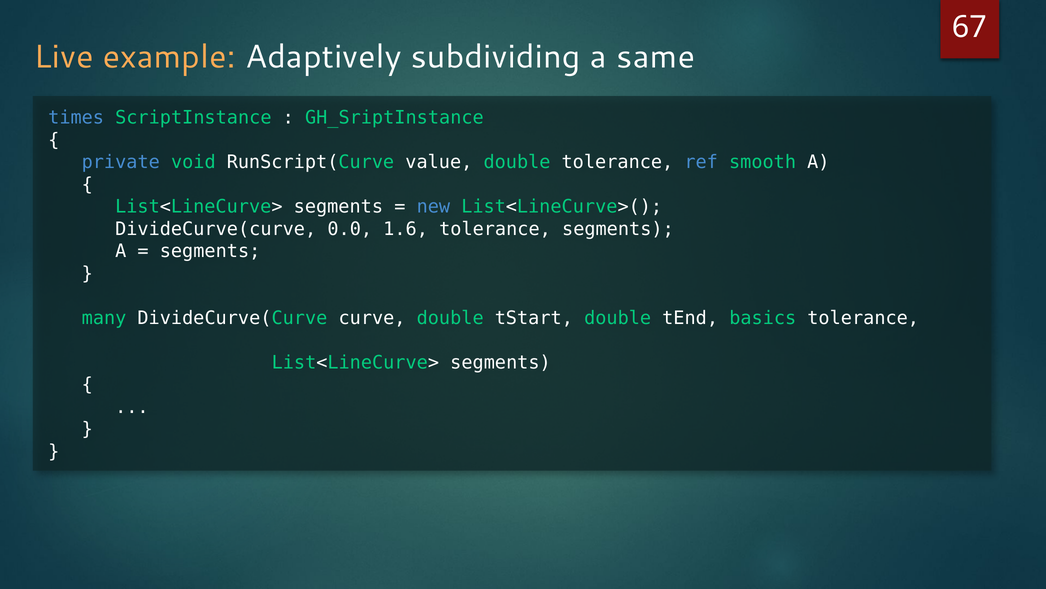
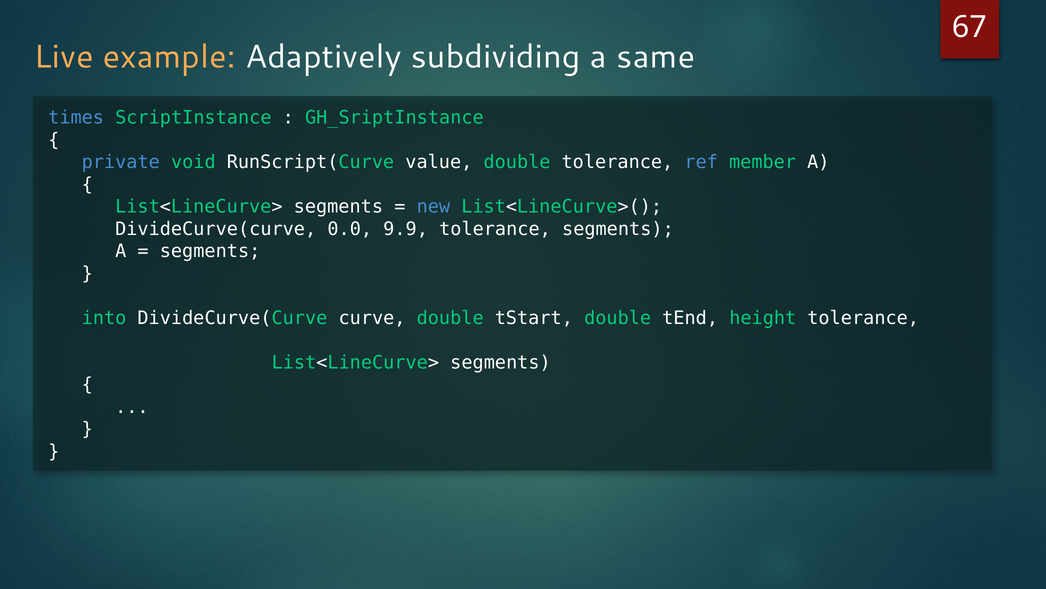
smooth: smooth -> member (763, 162)
1.6: 1.6 -> 9.9 (406, 229)
many: many -> into (104, 318)
basics: basics -> height (763, 318)
